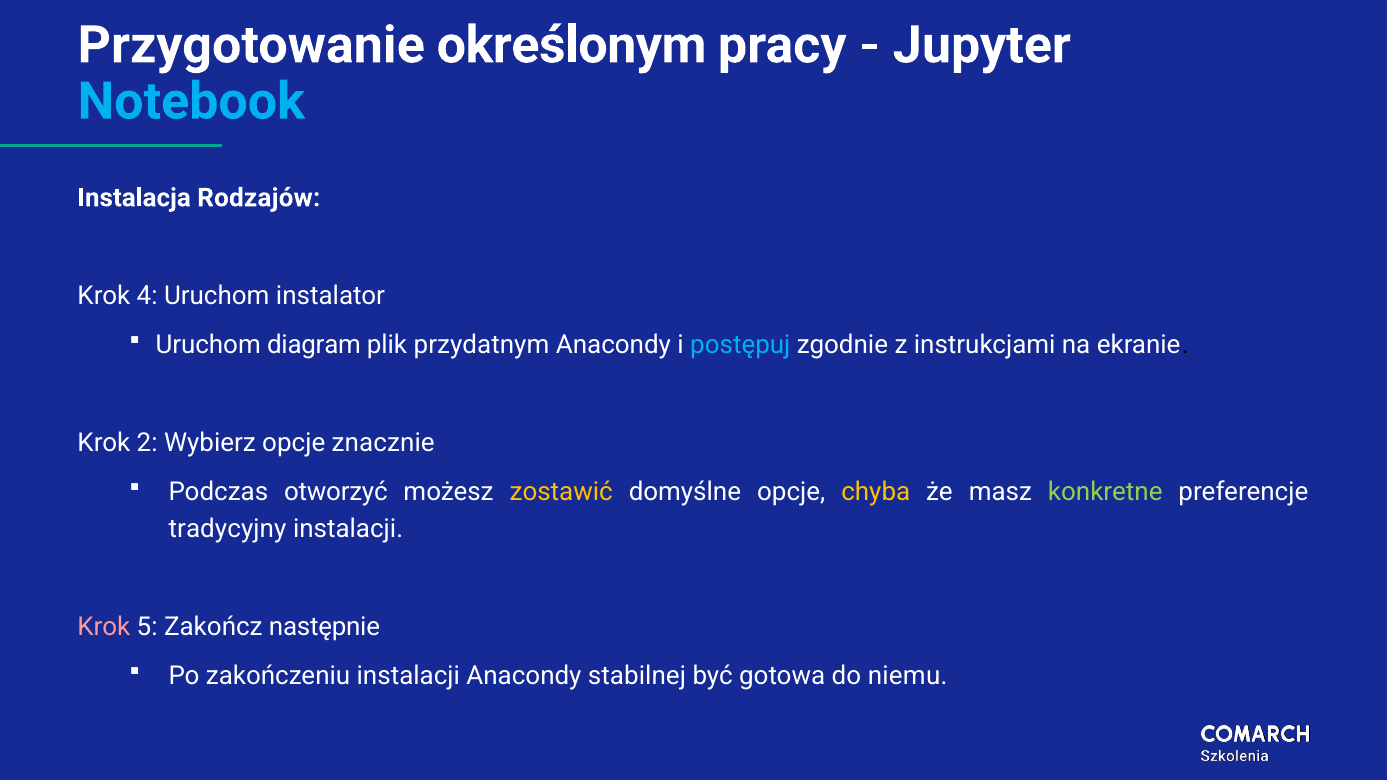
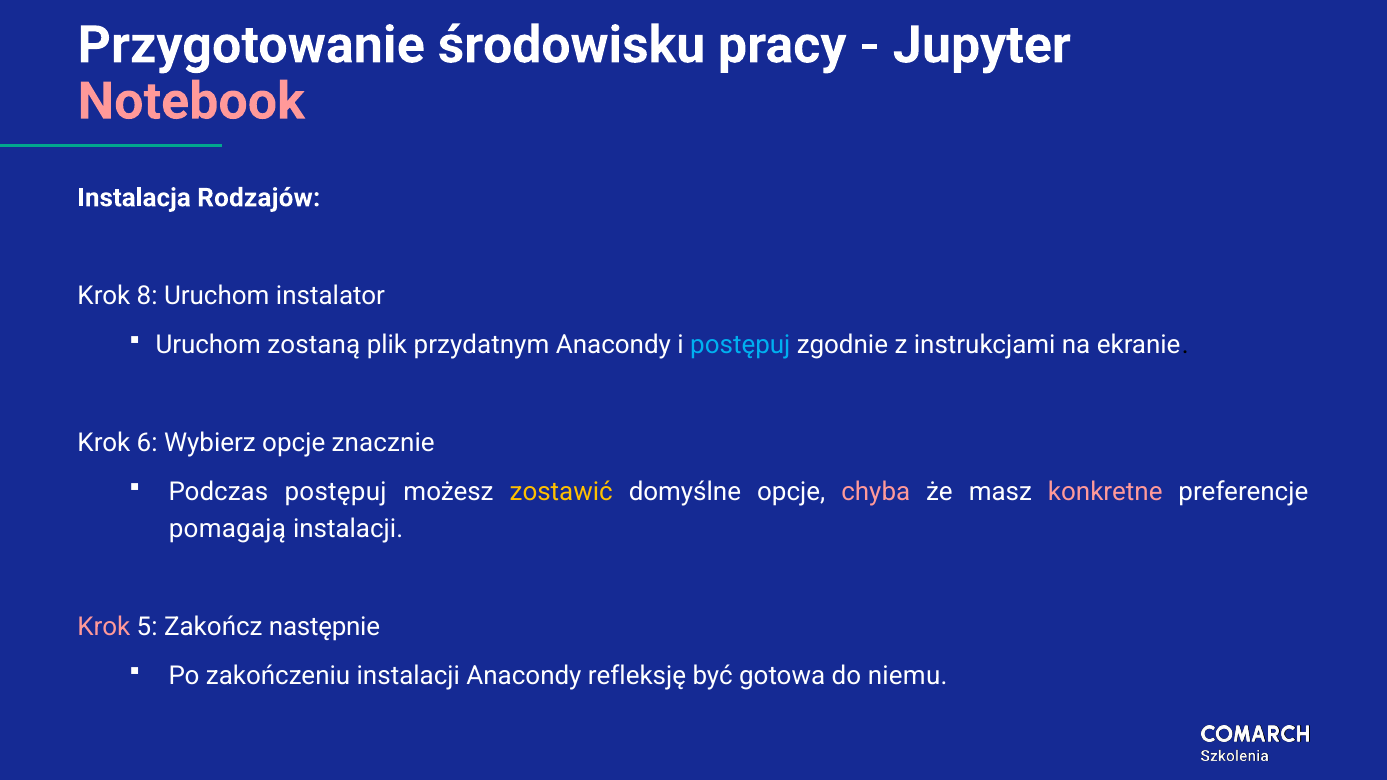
określonym: określonym -> środowisku (571, 45)
Notebook colour: light blue -> pink (191, 101)
4: 4 -> 8 (147, 296)
diagram: diagram -> zostaną (314, 345)
2: 2 -> 6 (147, 443)
Podczas otworzyć: otworzyć -> postępuj (336, 492)
chyba colour: yellow -> pink (876, 492)
konkretne colour: light green -> pink (1105, 492)
tradycyjny: tradycyjny -> pomagają (227, 529)
stabilnej: stabilnej -> refleksję (637, 676)
